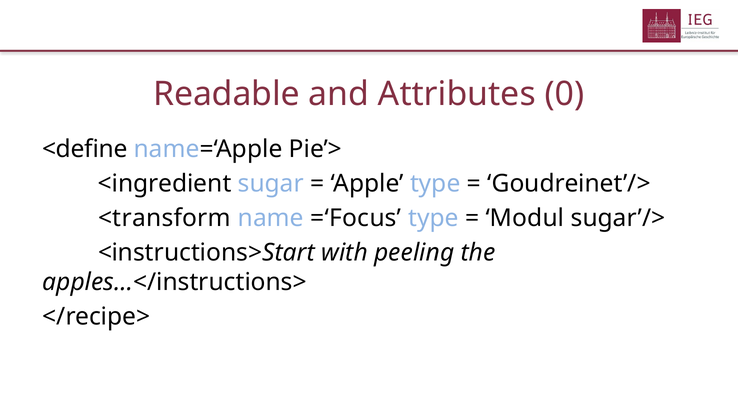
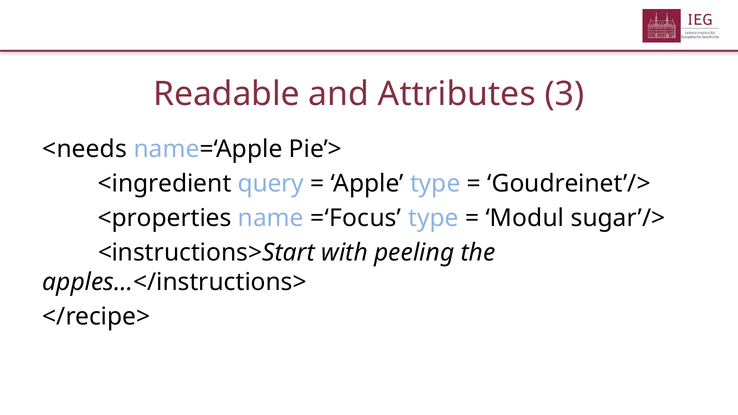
0: 0 -> 3 (564, 94)
<define: <define -> <needs (85, 149)
sugar: sugar -> query (271, 184)
<transform: <transform -> <properties (165, 218)
